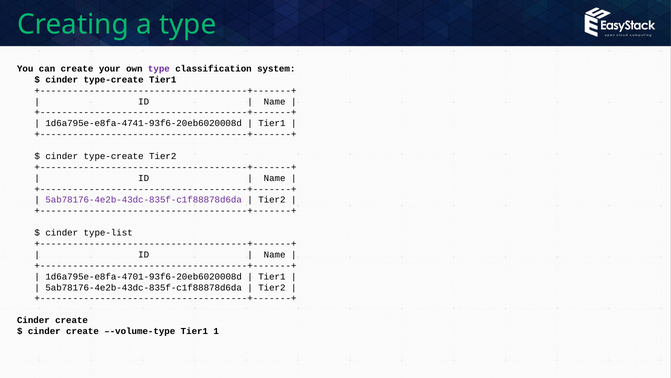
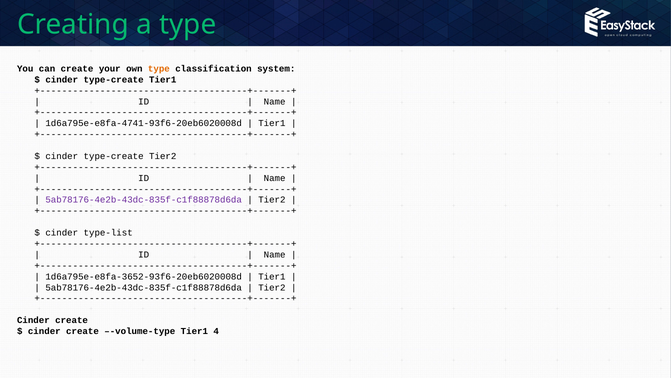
type colour: purple -> orange (159, 69)
1d6a795e-e8fa-4701-93f6-20eb6020008d: 1d6a795e-e8fa-4701-93f6-20eb6020008d -> 1d6a795e-e8fa-3652-93f6-20eb6020008d (144, 276)
1: 1 -> 4 (216, 331)
